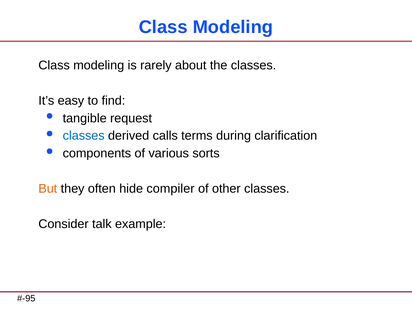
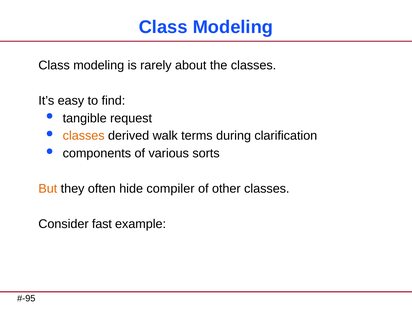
classes colour: blue -> orange (84, 136)
calls: calls -> walk (165, 136)
talk: talk -> fast (102, 224)
